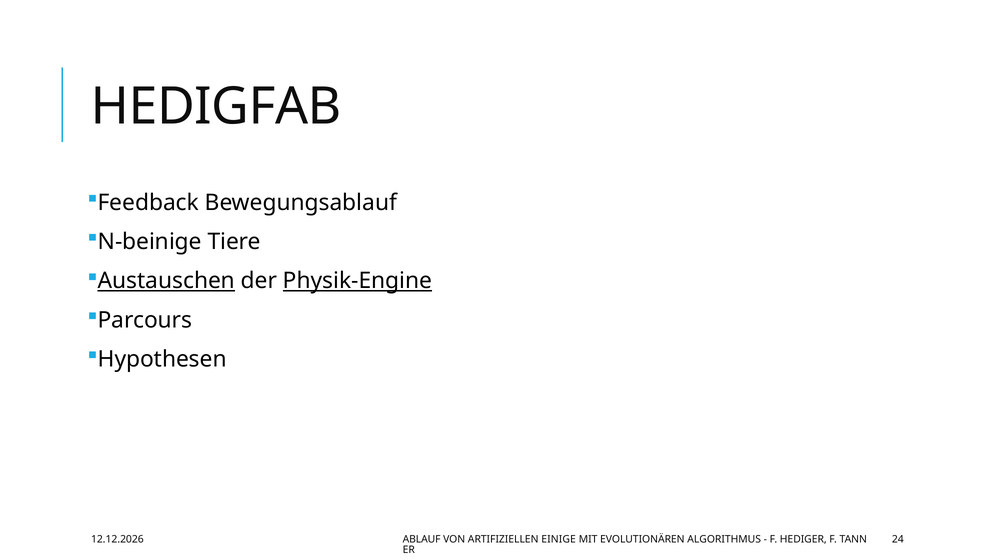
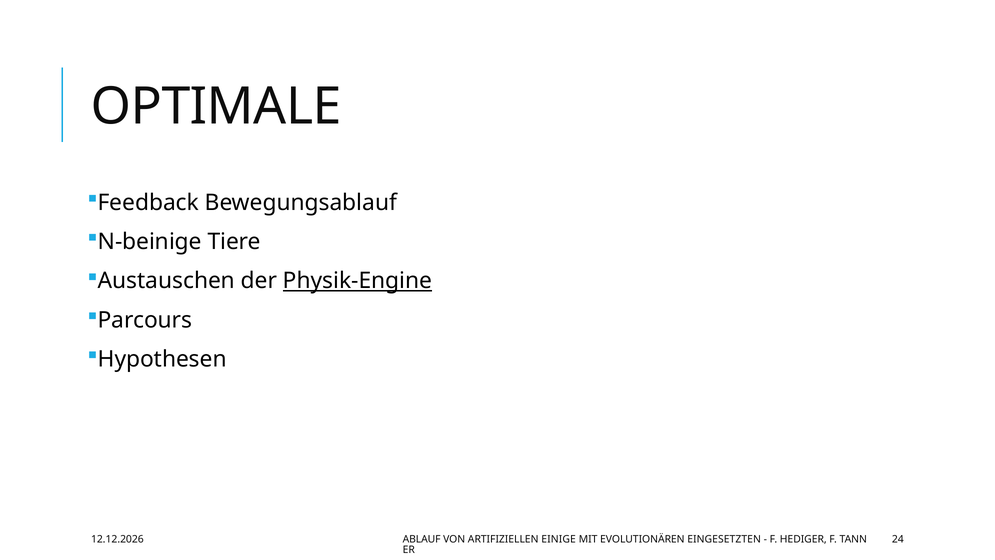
HEDIGFAB: HEDIGFAB -> OPTIMALE (216, 107)
Austauschen underline: present -> none (166, 281)
ALGORITHMUS: ALGORITHMUS -> EINGESETZTEN (724, 539)
